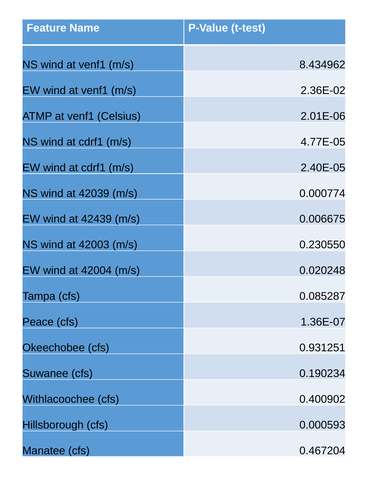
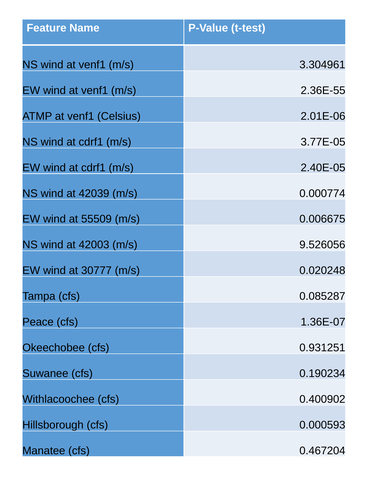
8.434962: 8.434962 -> 3.304961 (322, 65)
2.36E-02: 2.36E-02 -> 2.36E-55 (323, 90)
4.77E-05: 4.77E-05 -> 3.77E-05 (323, 142)
42439: 42439 -> 55509 (96, 219)
0.230550: 0.230550 -> 9.526056 (322, 244)
42004: 42004 -> 30777 (96, 270)
